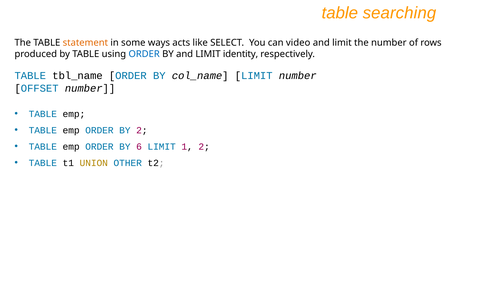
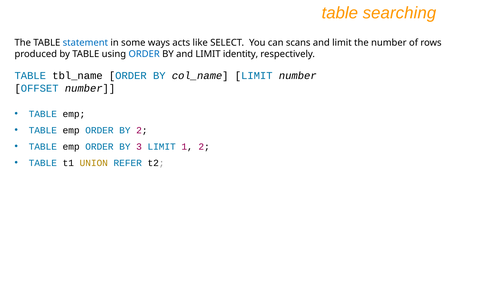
statement colour: orange -> blue (85, 43)
video: video -> scans (298, 43)
6: 6 -> 3 (139, 147)
OTHER: OTHER -> REFER (128, 163)
